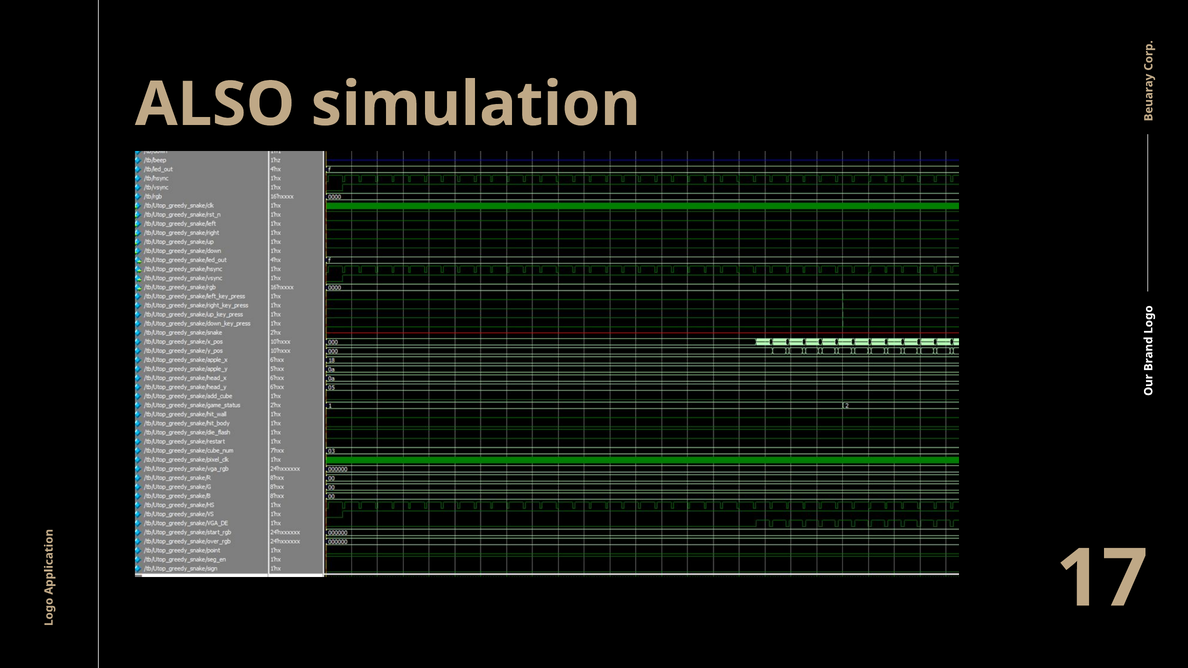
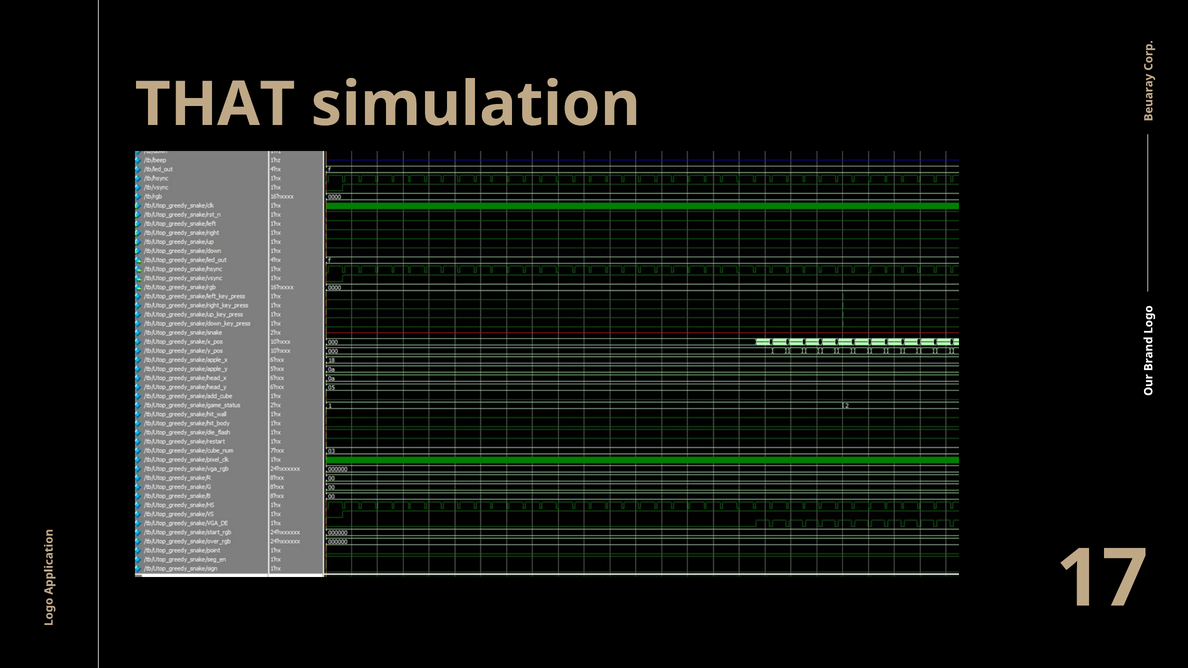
ALSO: ALSO -> THAT (215, 105)
